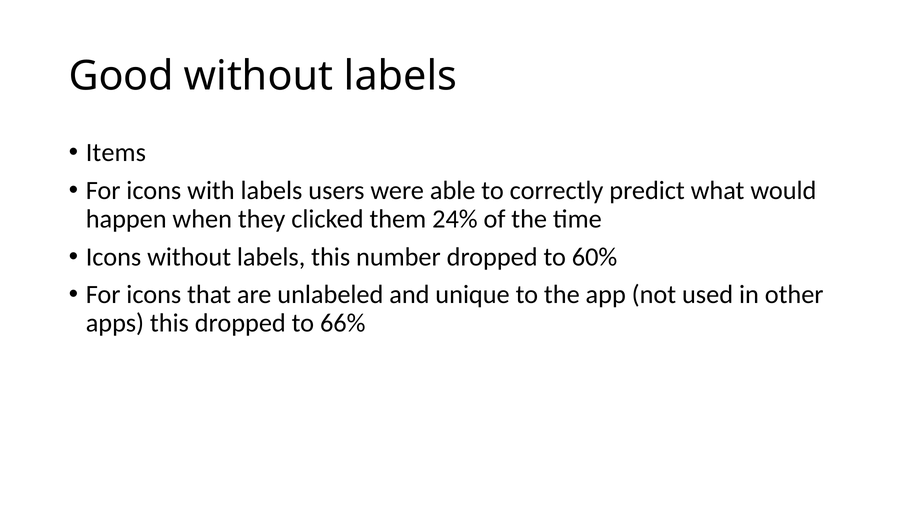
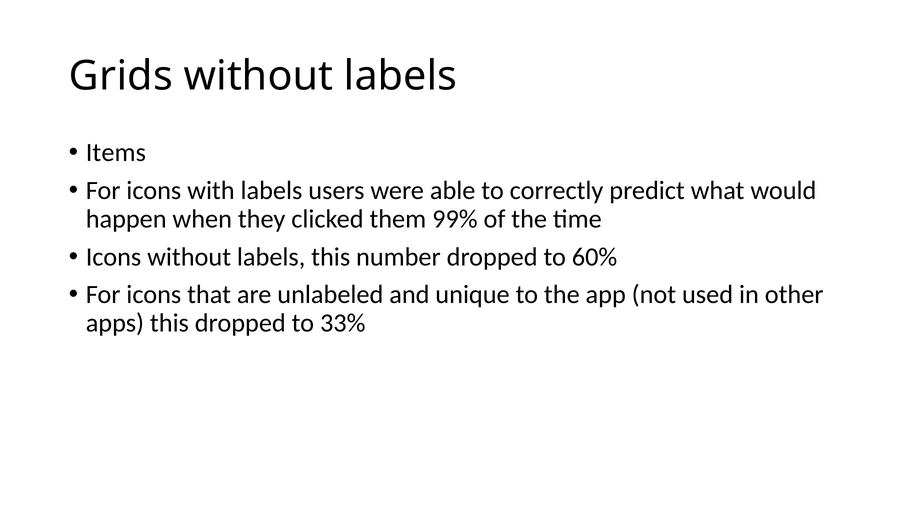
Good: Good -> Grids (121, 76)
24%: 24% -> 99% (455, 219)
66%: 66% -> 33% (343, 323)
